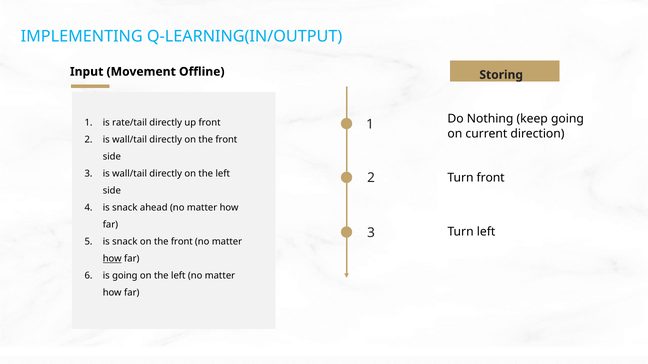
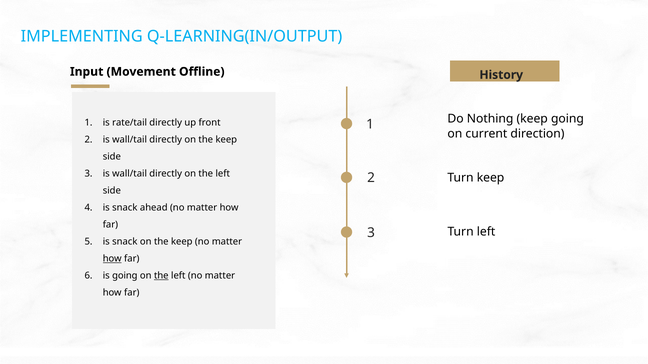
Storing: Storing -> History (501, 75)
directly on the front: front -> keep (226, 140)
Turn front: front -> keep (491, 178)
snack on the front: front -> keep (182, 242)
the underline: none -> present (161, 276)
